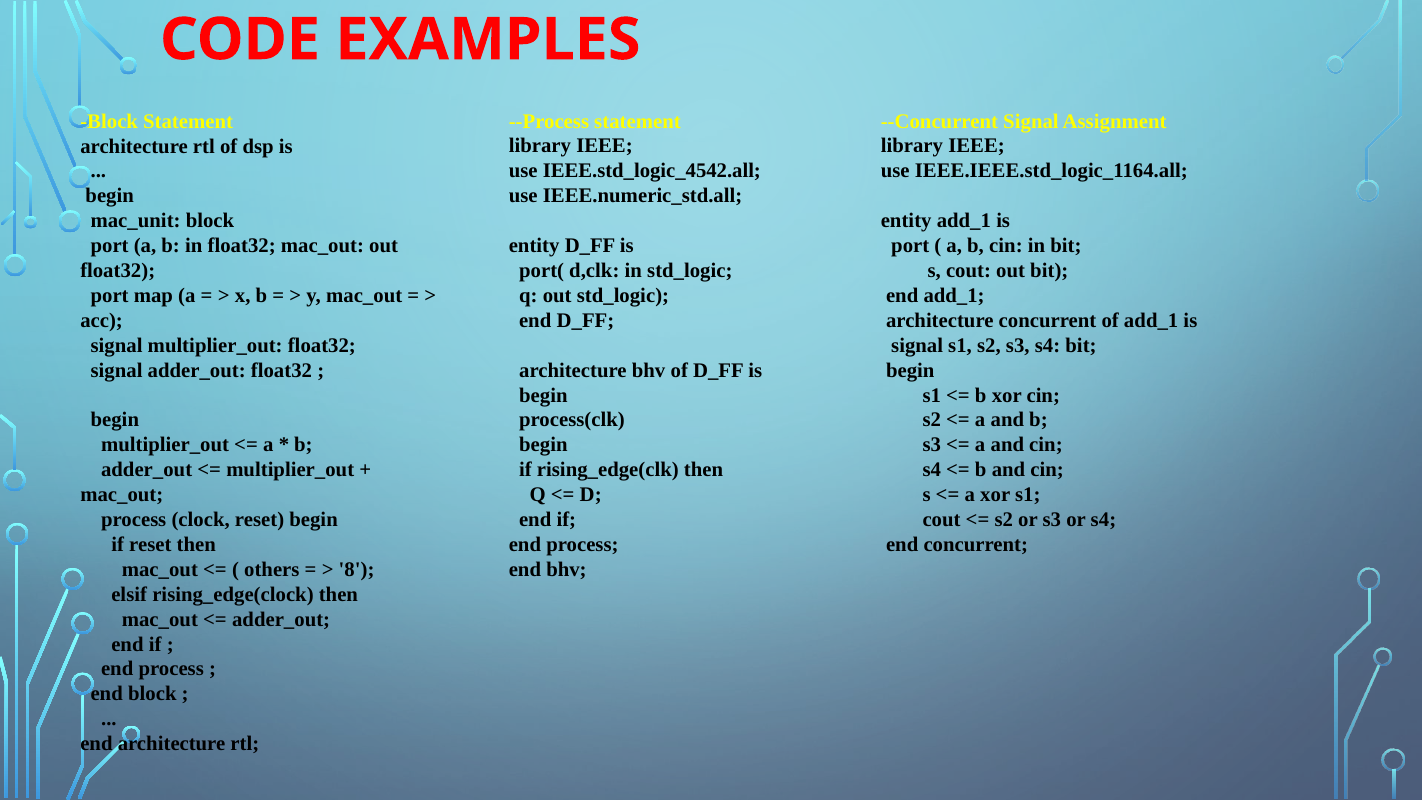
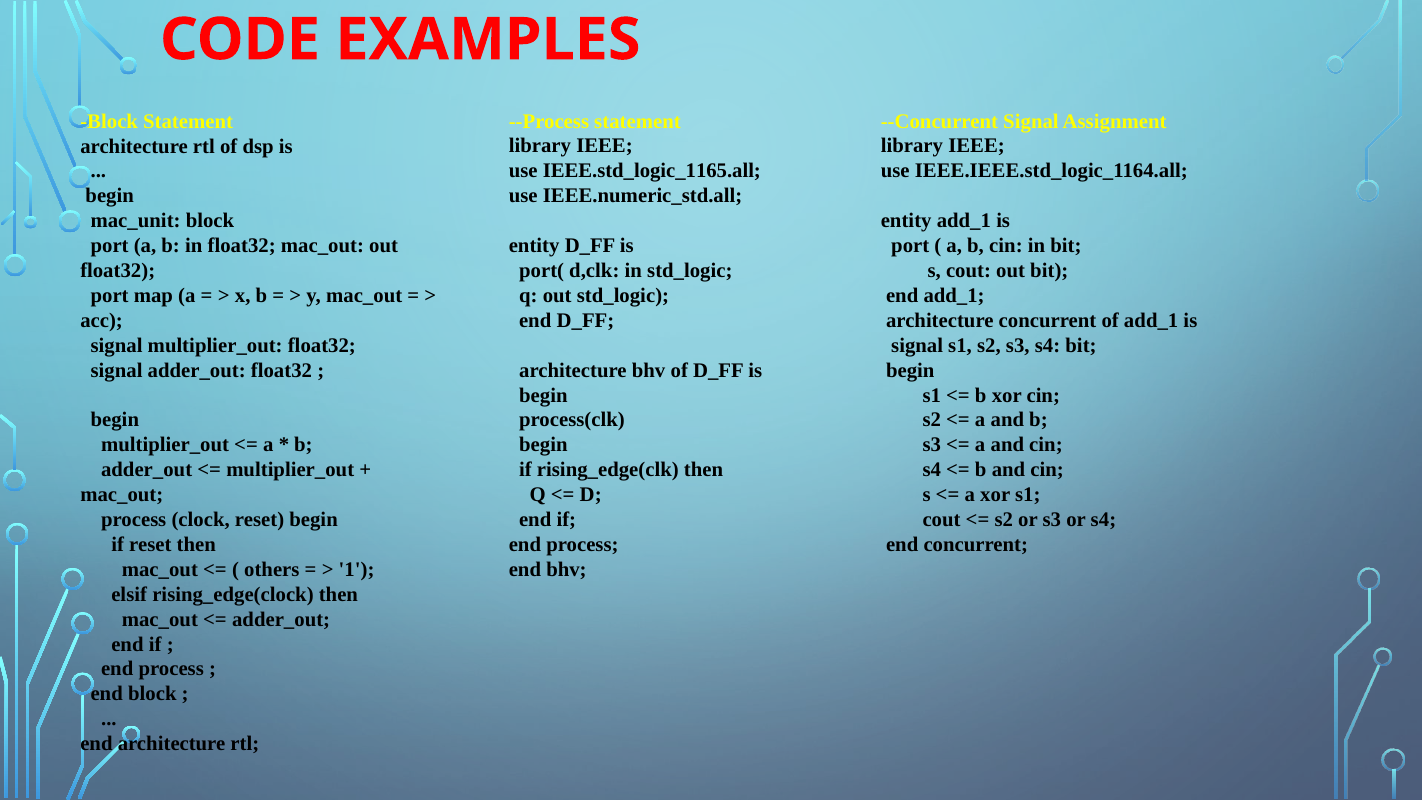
IEEE.std_logic_4542.all: IEEE.std_logic_4542.all -> IEEE.std_logic_1165.all (652, 171)
8: 8 -> 1 (357, 569)
